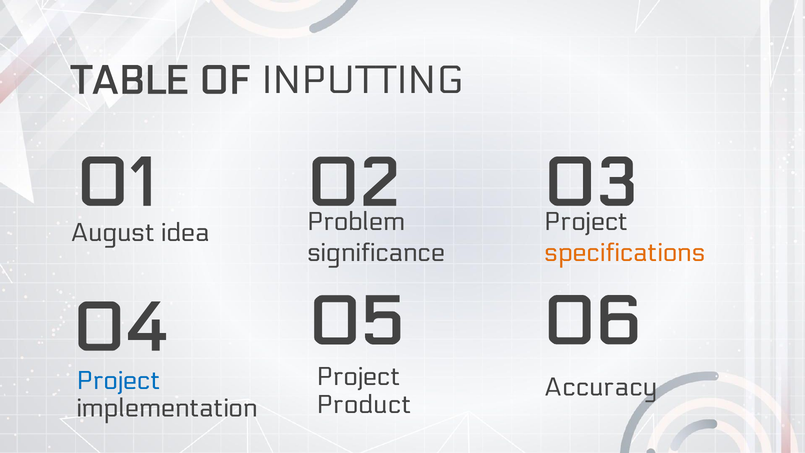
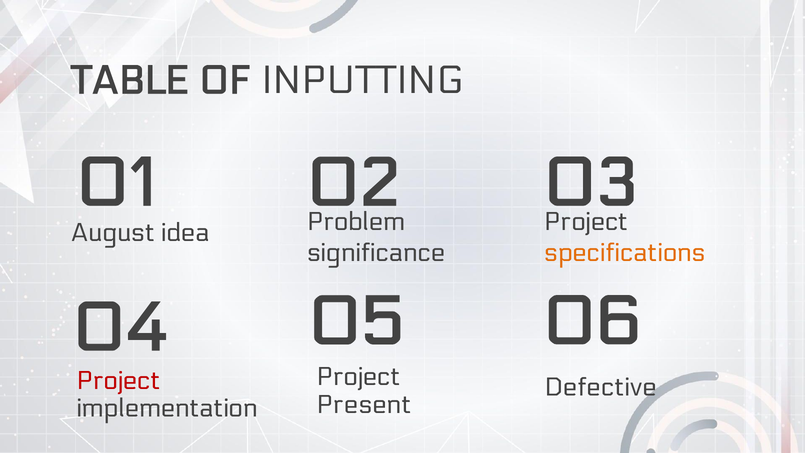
Project colour: blue -> red (118, 380)
Accuracy: Accuracy -> Defective (601, 387)
Product: Product -> Present (364, 405)
